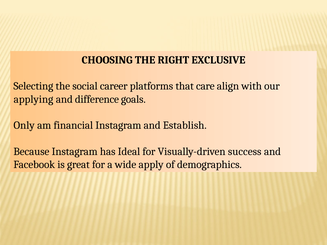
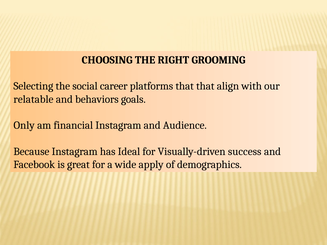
EXCLUSIVE: EXCLUSIVE -> GROOMING (218, 60)
that care: care -> that (205, 86)
applying: applying -> relatable (33, 99)
difference: difference -> behaviors (97, 99)
Establish: Establish -> Audience (185, 125)
